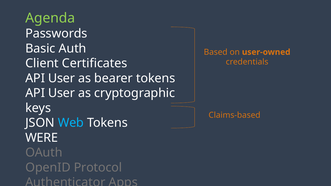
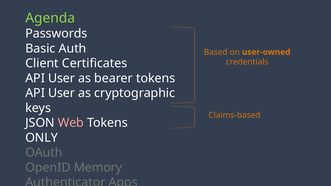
Web colour: light blue -> pink (71, 123)
WERE: WERE -> ONLY (42, 138)
Protocol: Protocol -> Memory (98, 168)
